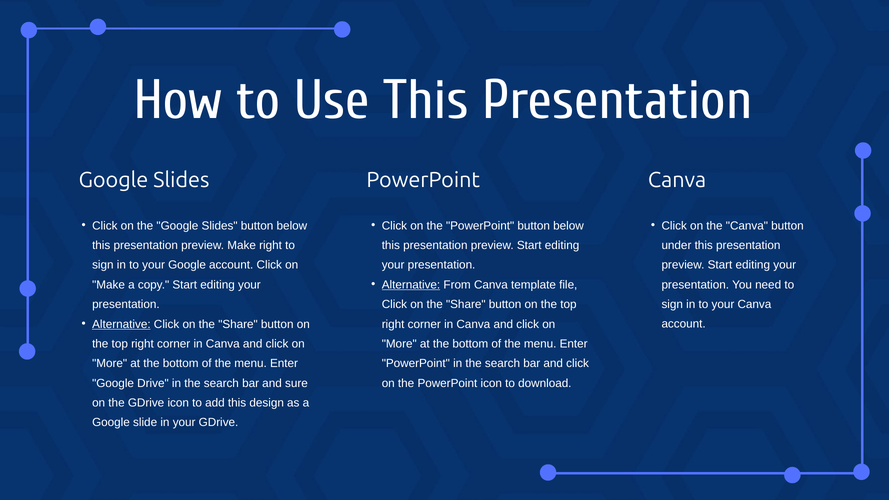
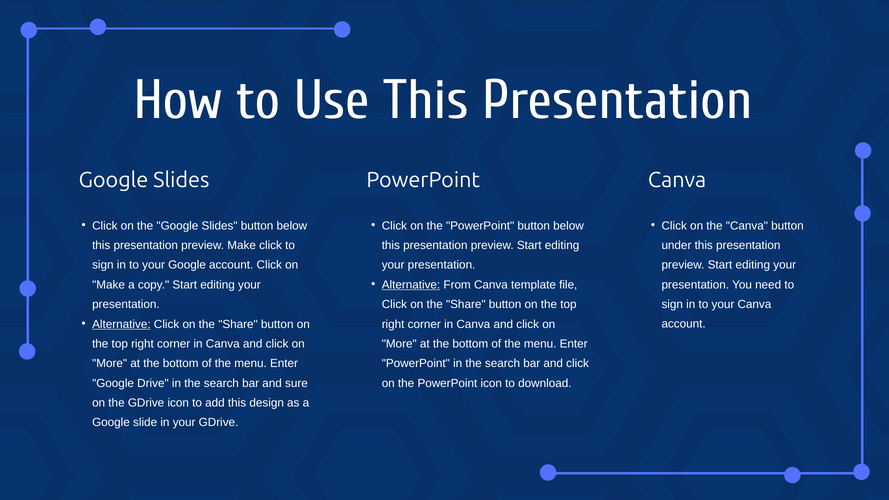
Make right: right -> click (271, 245)
